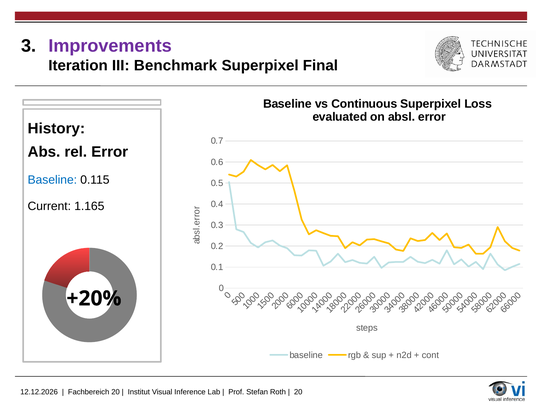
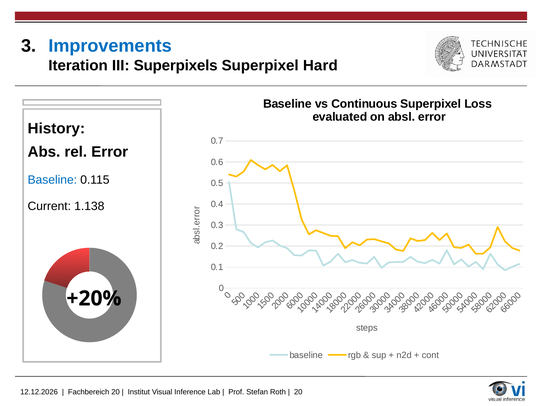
Improvements colour: purple -> blue (110, 46)
Benchmark: Benchmark -> Superpixels (176, 66)
Final: Final -> Hard (320, 66)
1.165: 1.165 -> 1.138 (89, 206)
